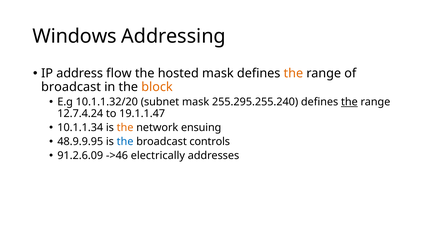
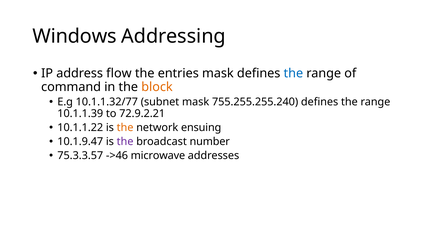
hosted: hosted -> entries (178, 73)
the colour: orange -> blue (293, 73)
broadcast: broadcast -> command (71, 87)
10.1.1.32/20: 10.1.1.32/20 -> 10.1.1.32/77 (107, 102)
255.295.255.240: 255.295.255.240 -> 755.255.255.240 (255, 102)
the underline: present -> none (349, 102)
12.7.4.24: 12.7.4.24 -> 10.1.1.39 (80, 113)
19.1.1.47: 19.1.1.47 -> 72.9.2.21 (142, 113)
10.1.1.34: 10.1.1.34 -> 10.1.1.22 (80, 127)
48.9.9.95: 48.9.9.95 -> 10.1.9.47 (80, 141)
the colour: blue -> purple (125, 141)
controls: controls -> number (210, 141)
91.2.6.09: 91.2.6.09 -> 75.3.3.57 (80, 155)
electrically: electrically -> microwave (158, 155)
